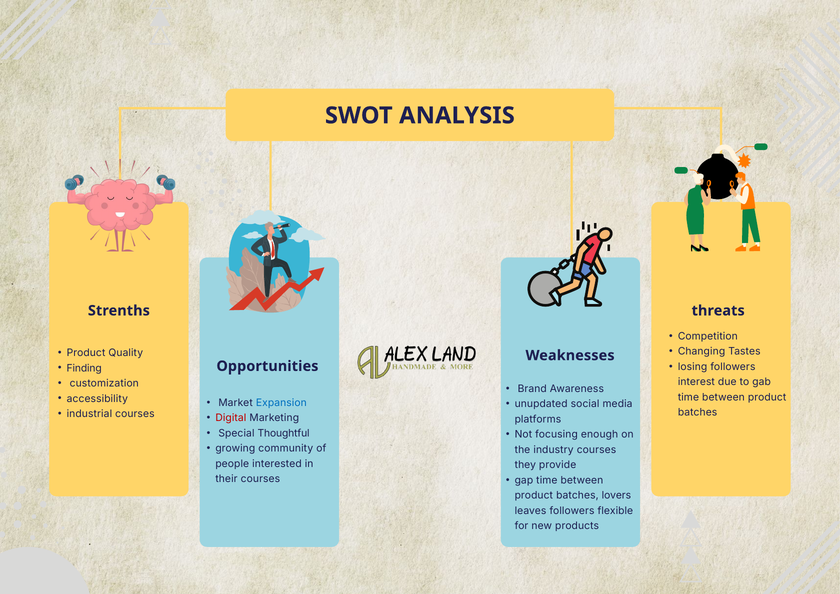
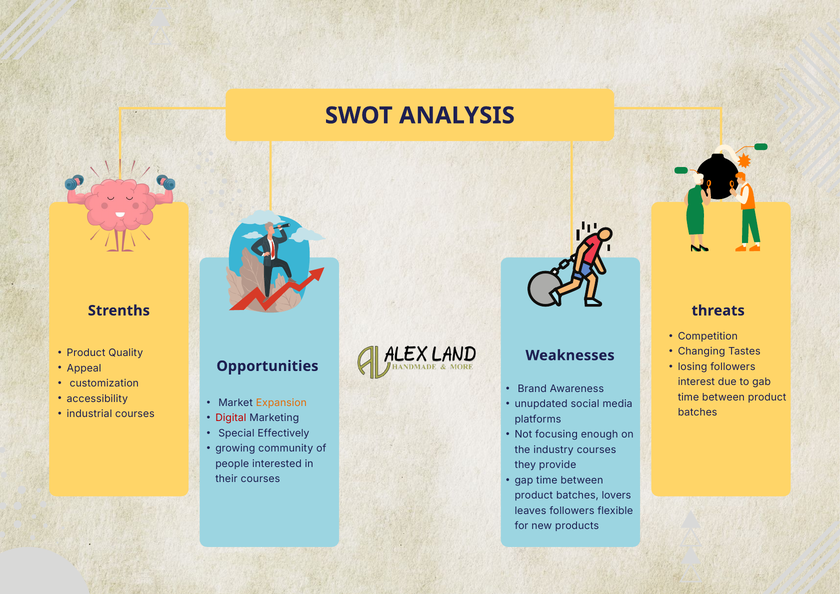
Finding: Finding -> Appeal (84, 368)
Expansion colour: blue -> orange (281, 403)
Thoughtful: Thoughtful -> Effectively (283, 433)
